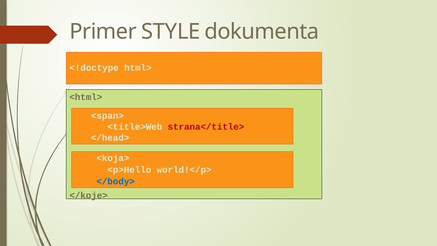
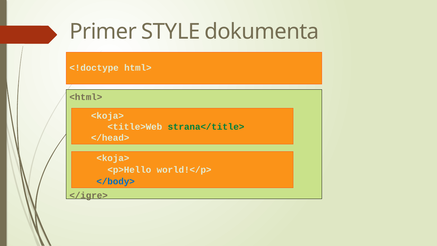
<span>: <span> -> <koja> (107, 116)
strana</title> colour: red -> green (206, 127)
</koje>: </koje> -> </igre> (89, 195)
